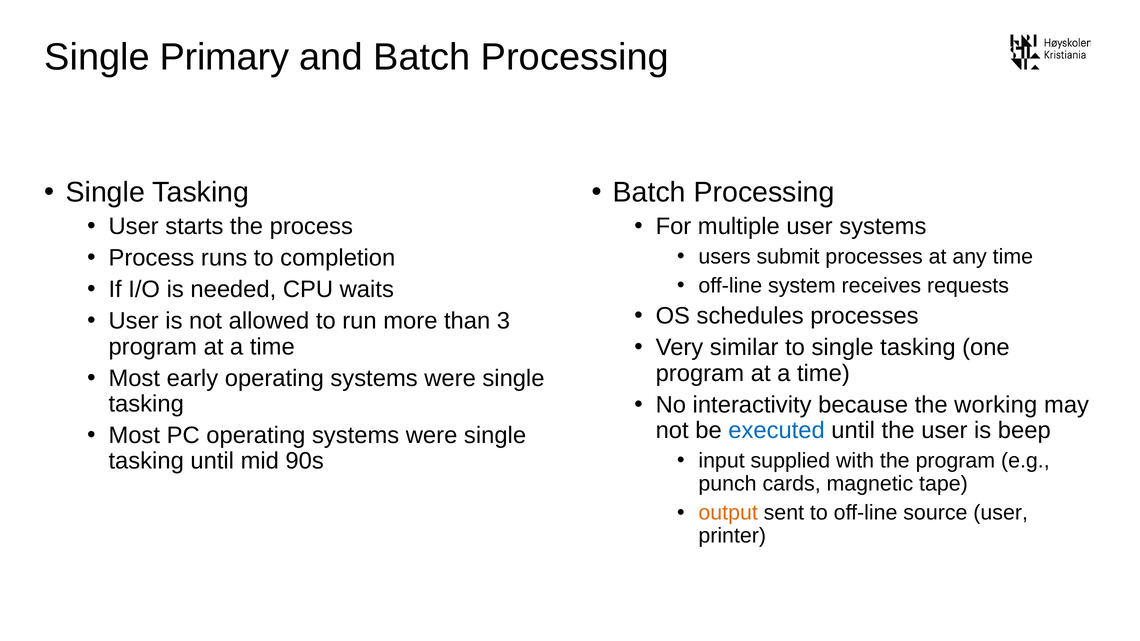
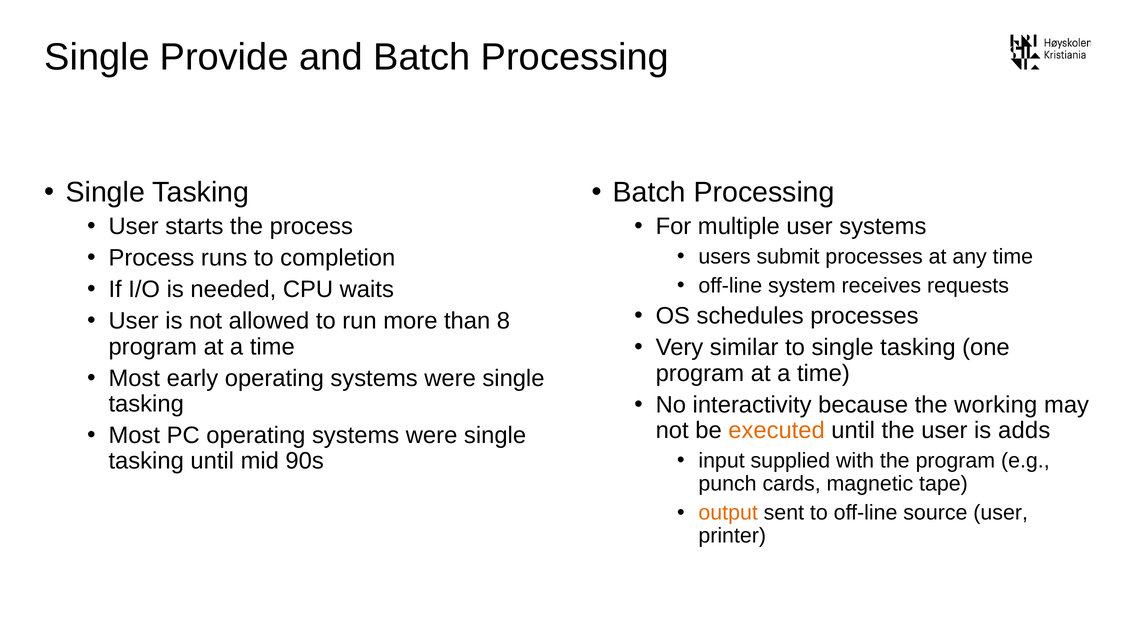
Primary: Primary -> Provide (224, 57)
3: 3 -> 8 (503, 321)
executed colour: blue -> orange (777, 431)
beep: beep -> adds (1024, 431)
